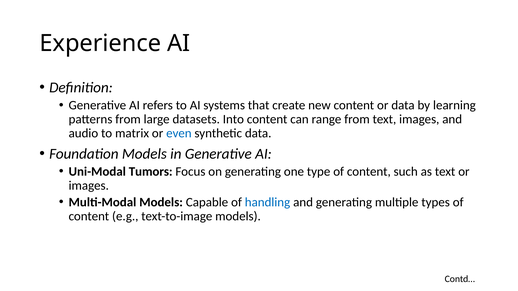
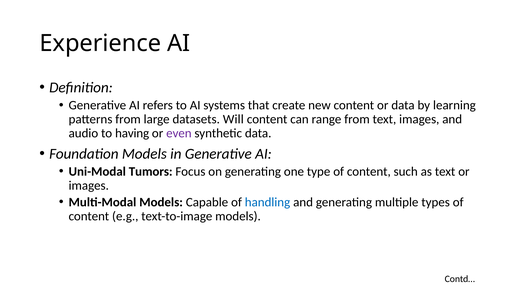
Into: Into -> Will (233, 119)
matrix: matrix -> having (132, 133)
even colour: blue -> purple (179, 133)
